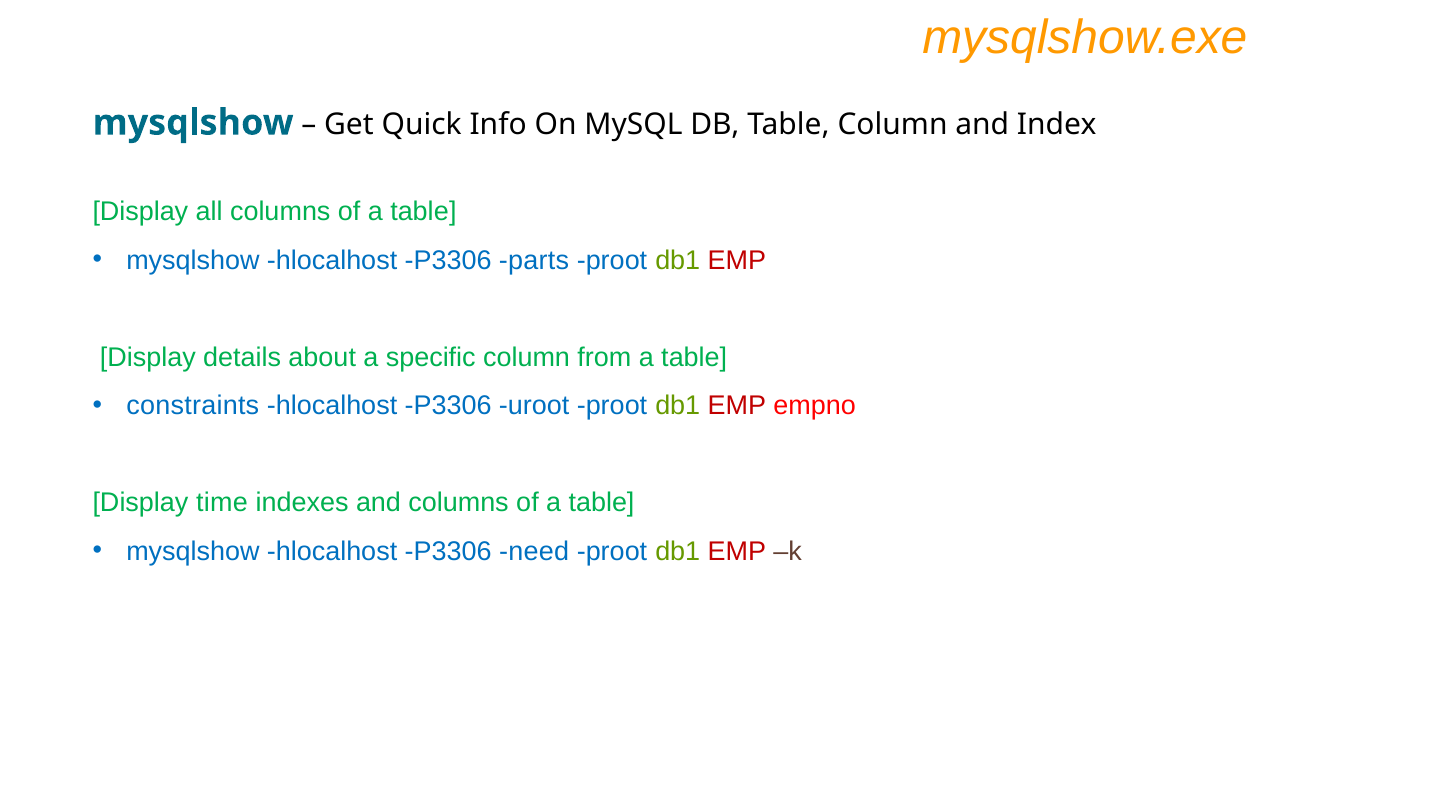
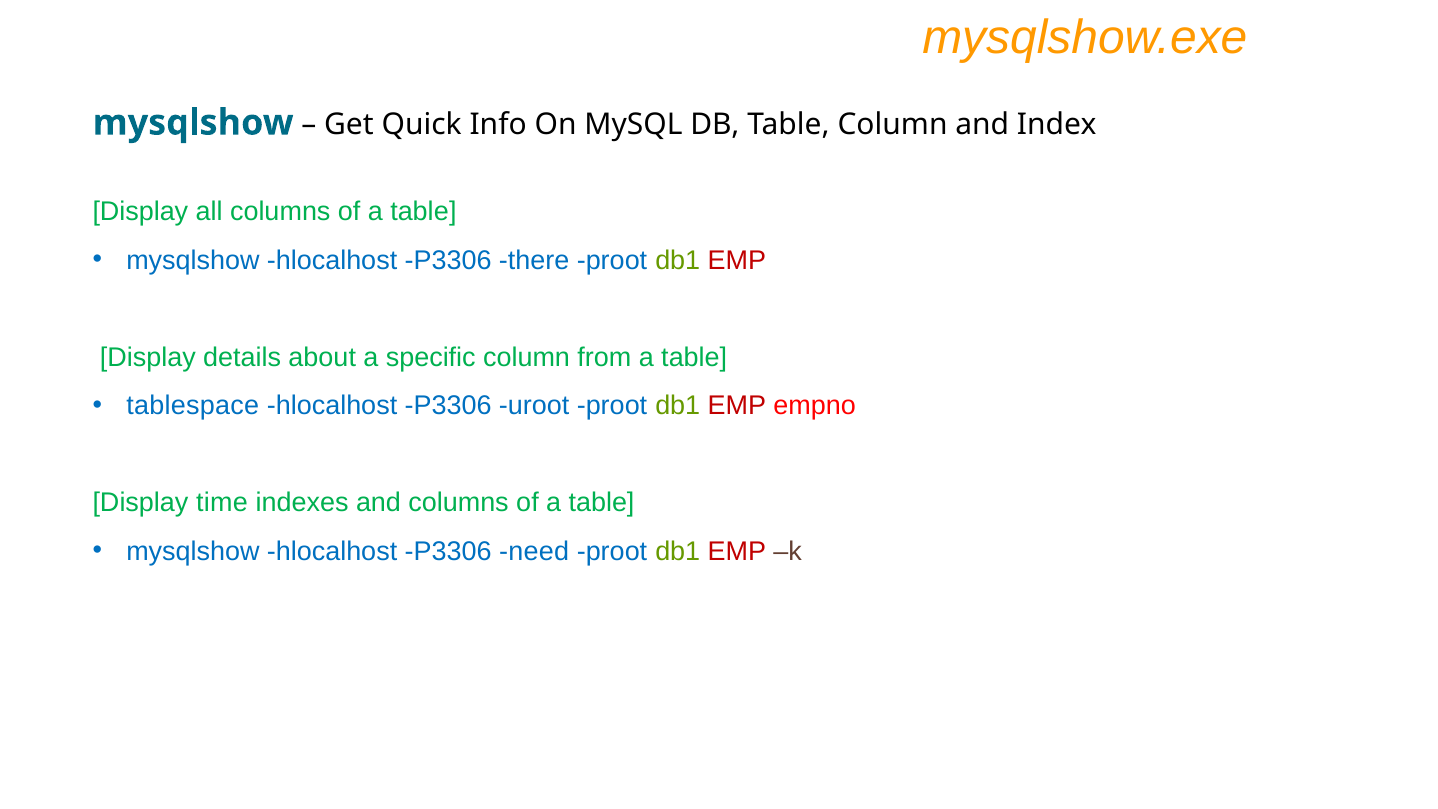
parts: parts -> there (534, 260)
constraints: constraints -> tablespace (193, 406)
